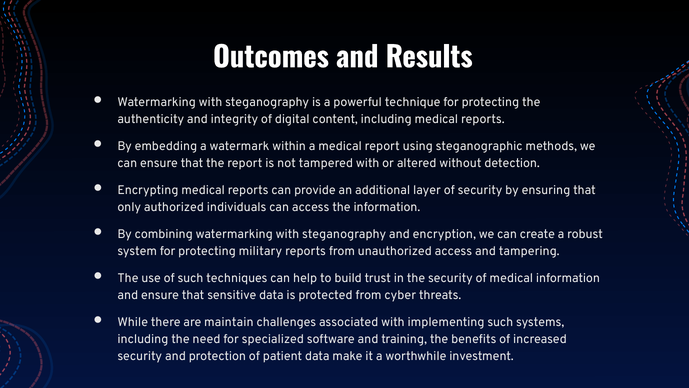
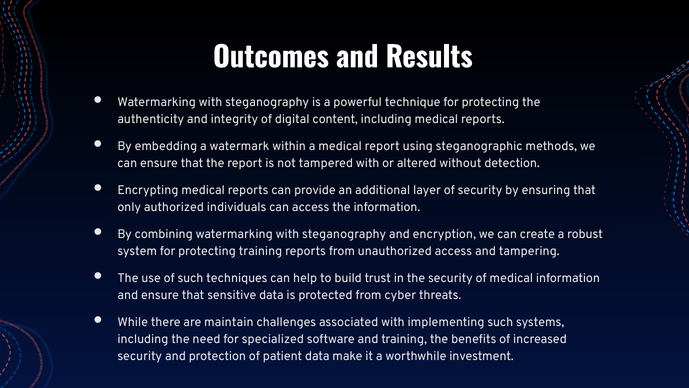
protecting military: military -> training (260, 251)
